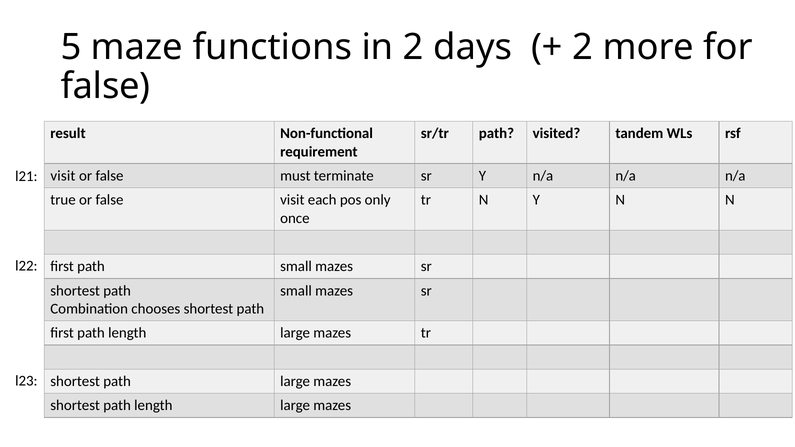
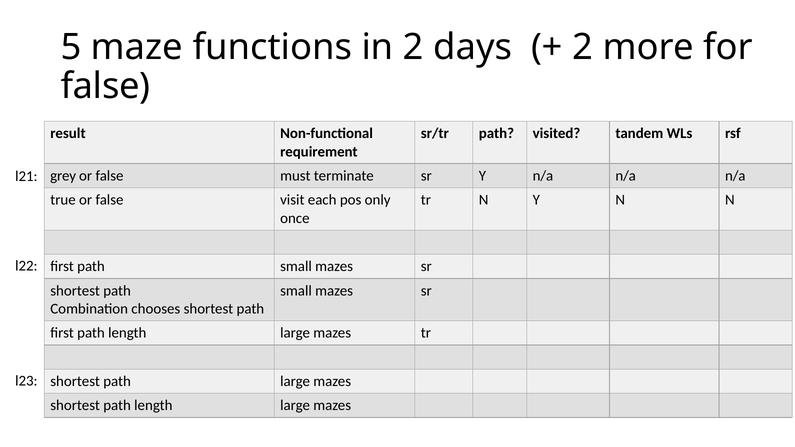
visit: visit -> grey (63, 176)
